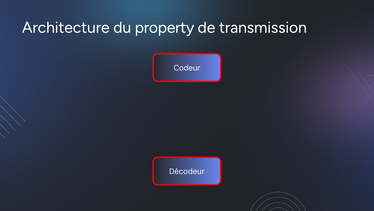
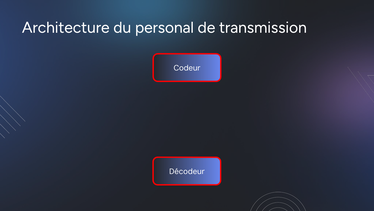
property: property -> personal (164, 28)
